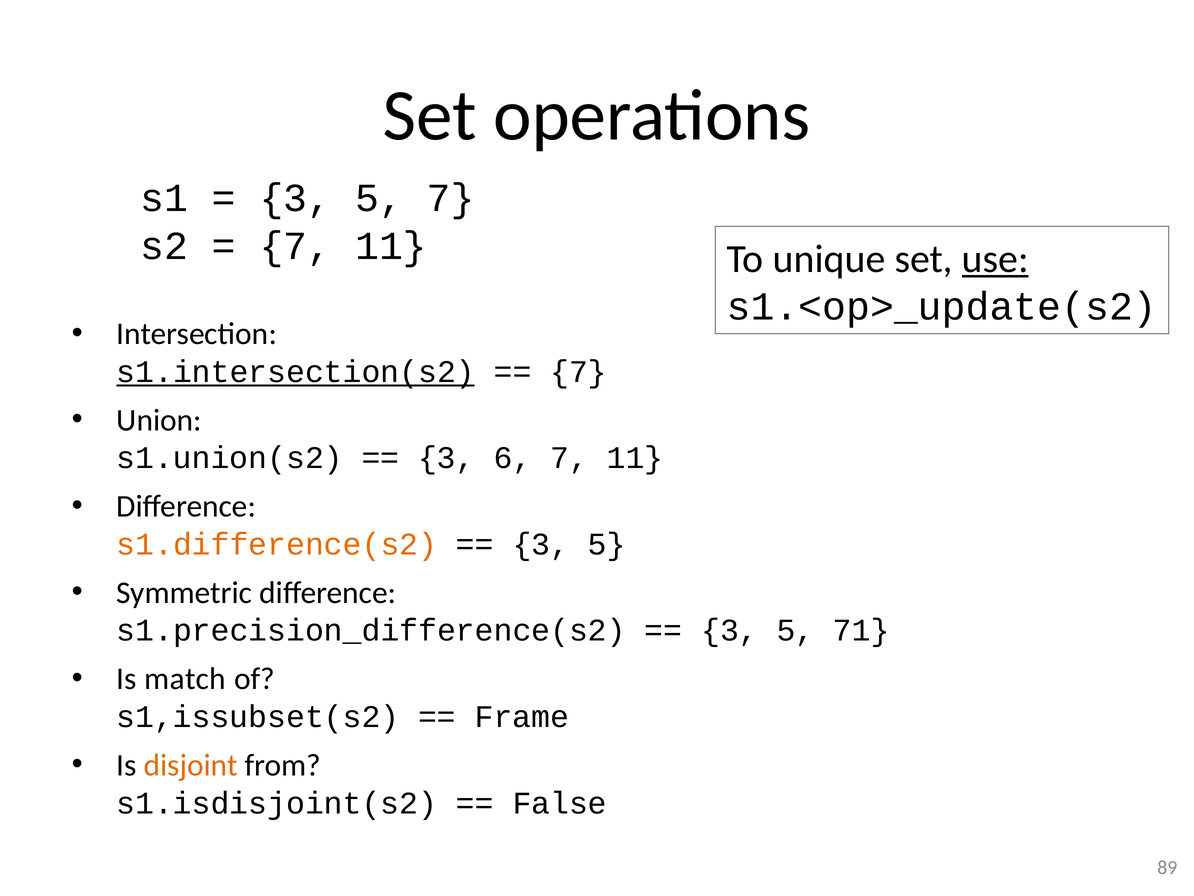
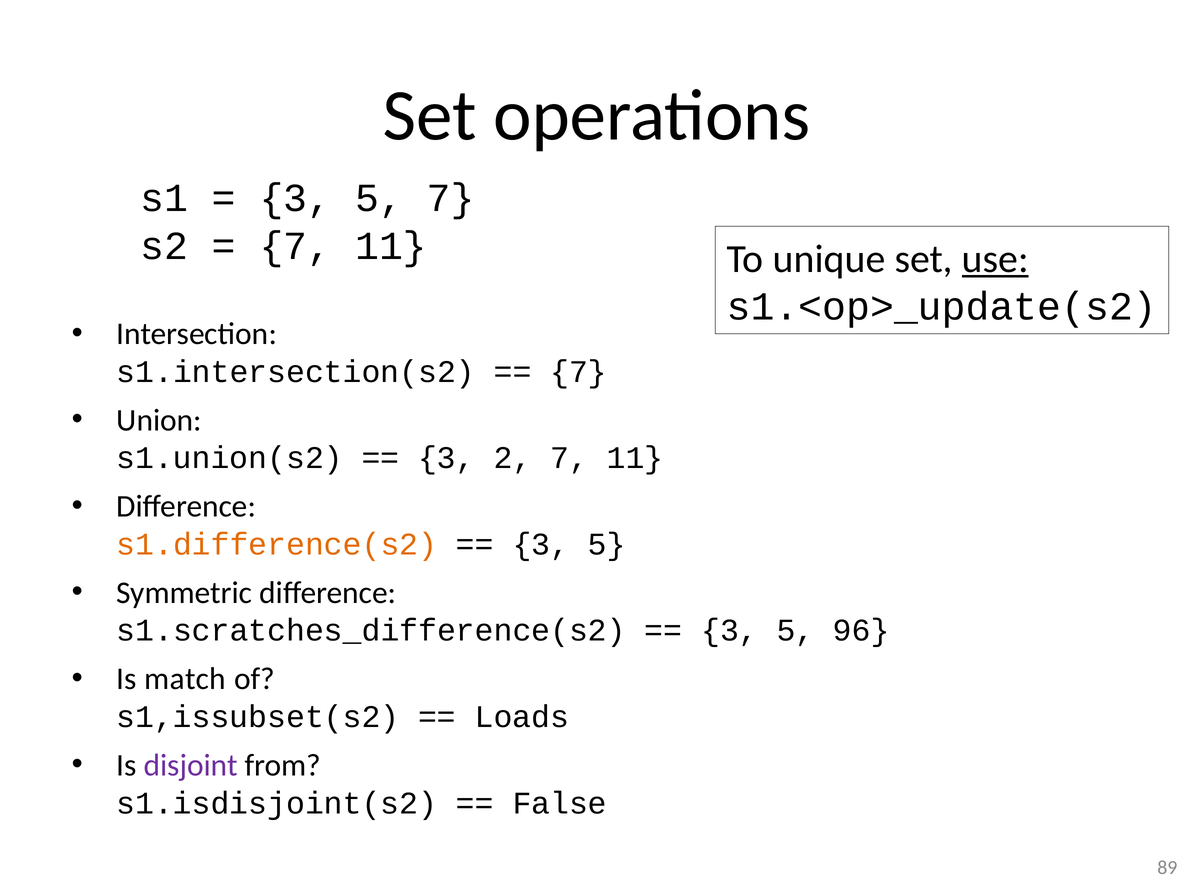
s1.intersection(s2 underline: present -> none (296, 372)
6: 6 -> 2 (513, 458)
s1.precision_difference(s2: s1.precision_difference(s2 -> s1.scratches_difference(s2 (371, 630)
71: 71 -> 96 (861, 630)
Frame: Frame -> Loads (522, 716)
disjoint colour: orange -> purple (191, 765)
